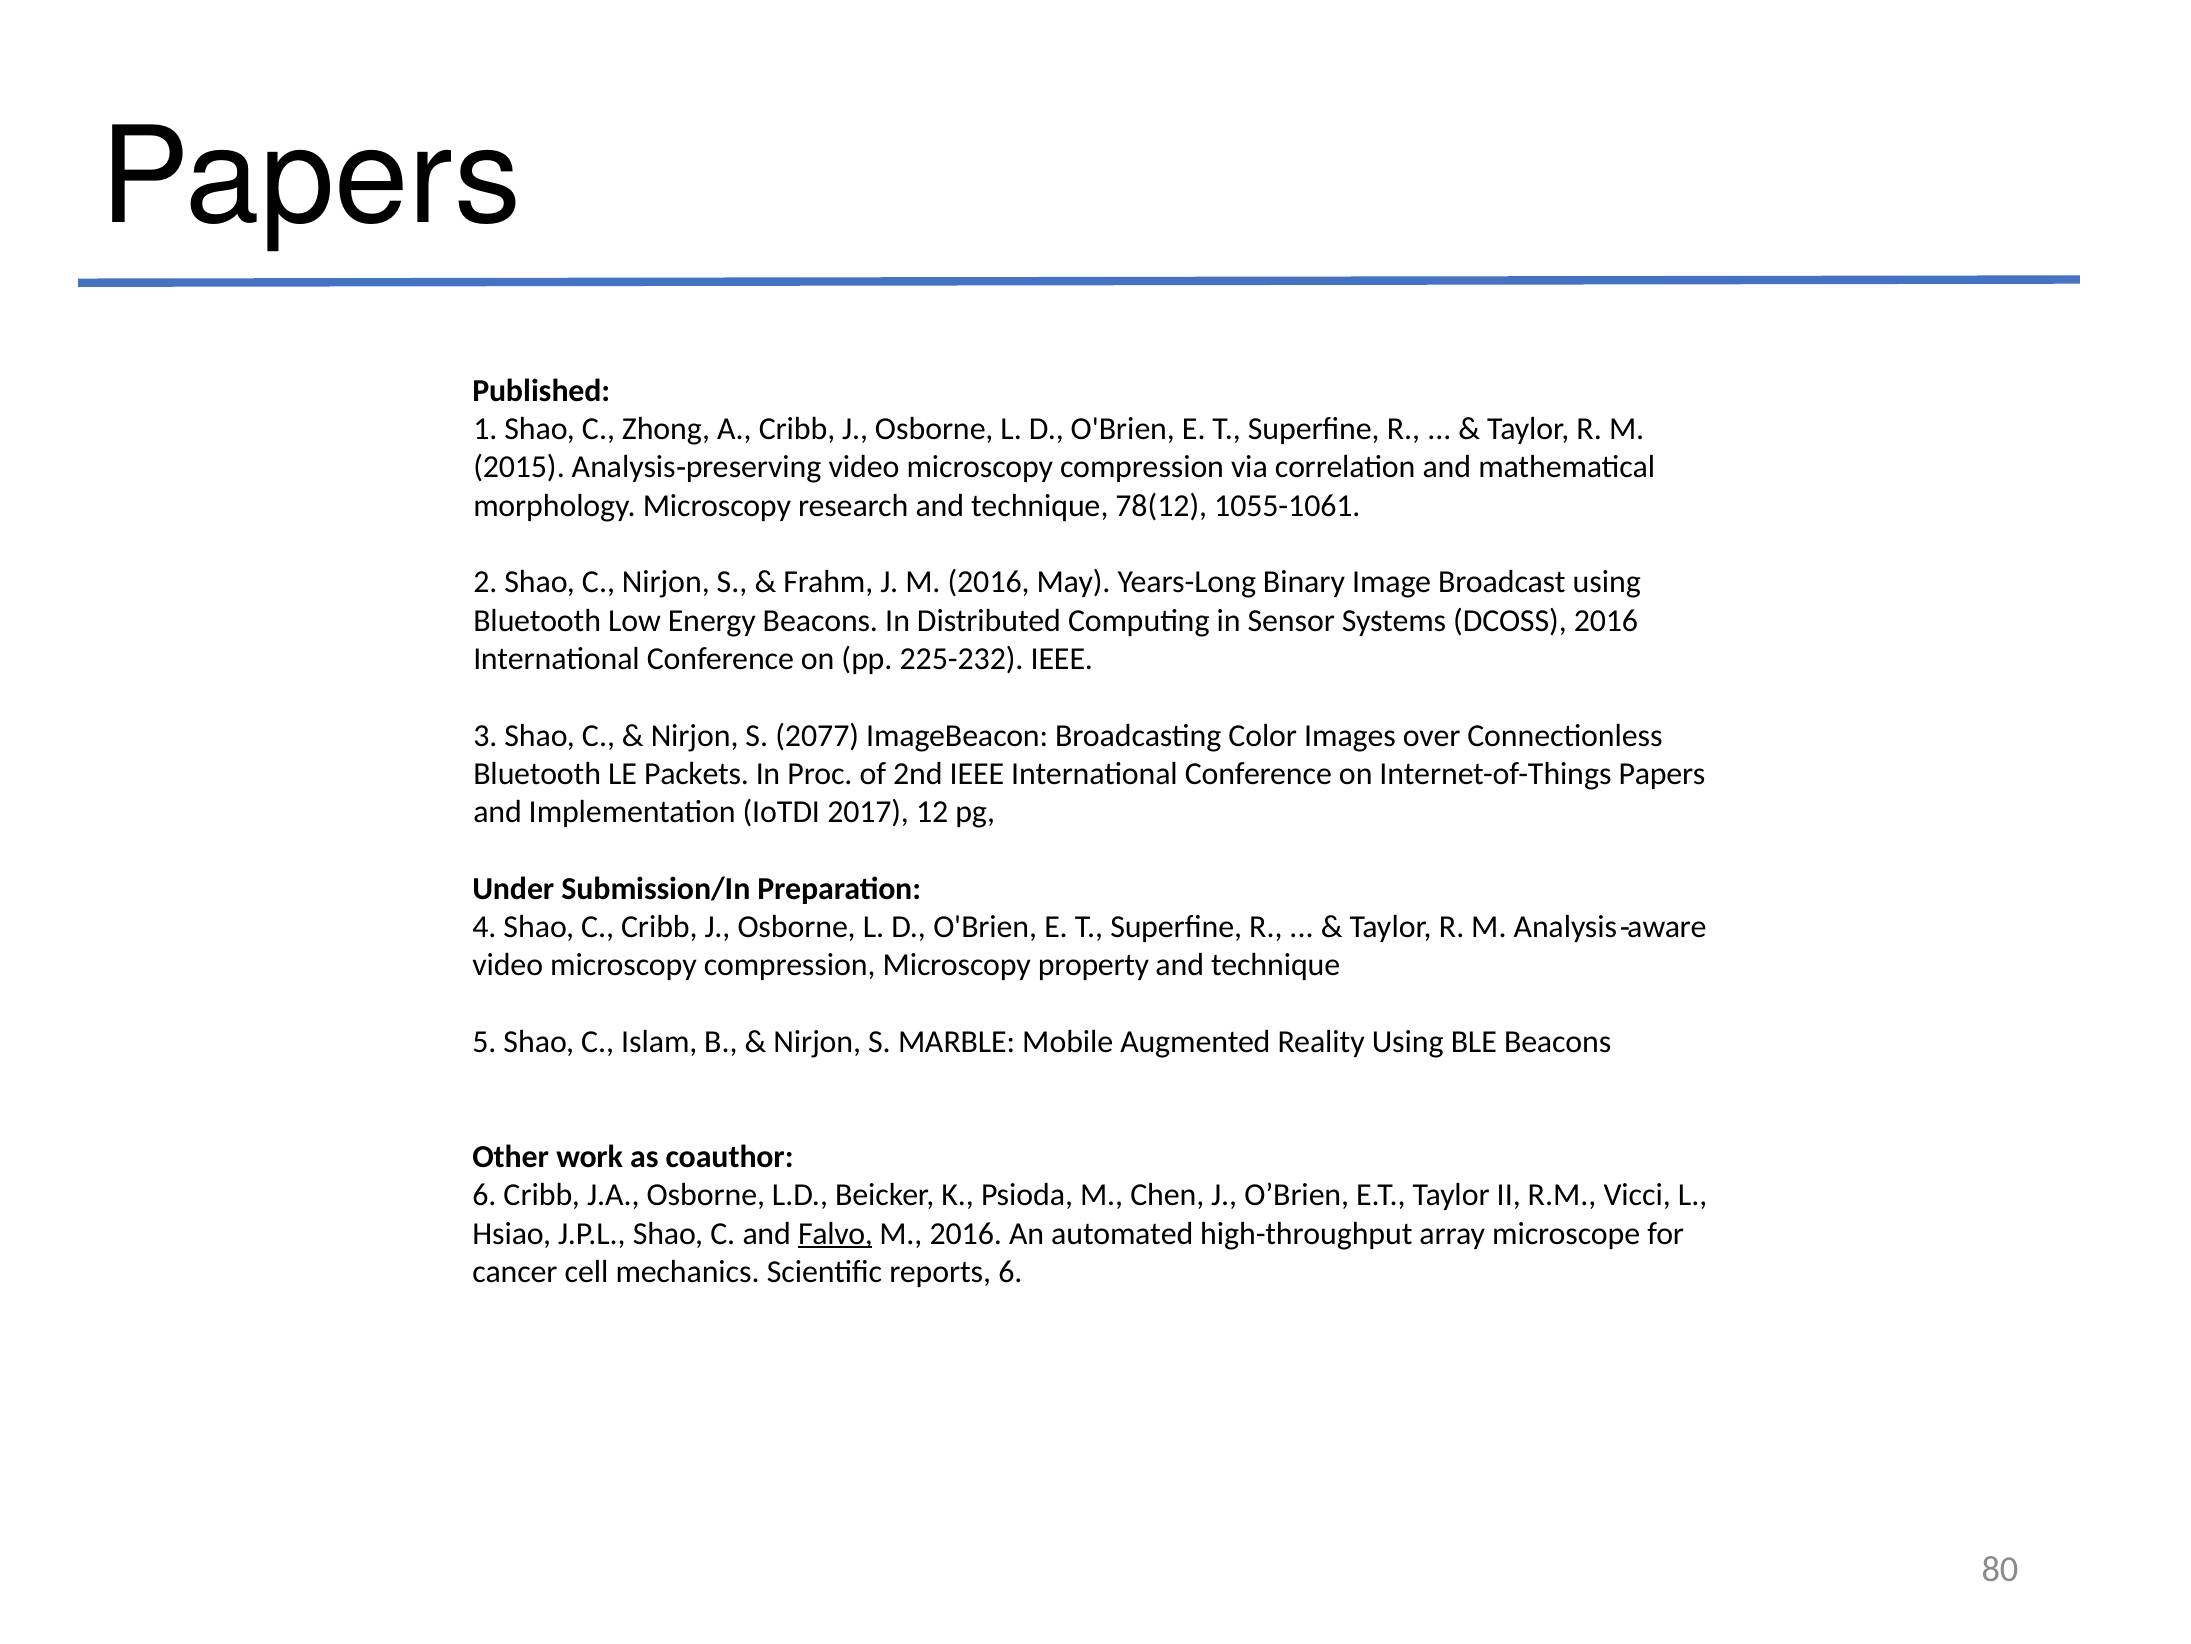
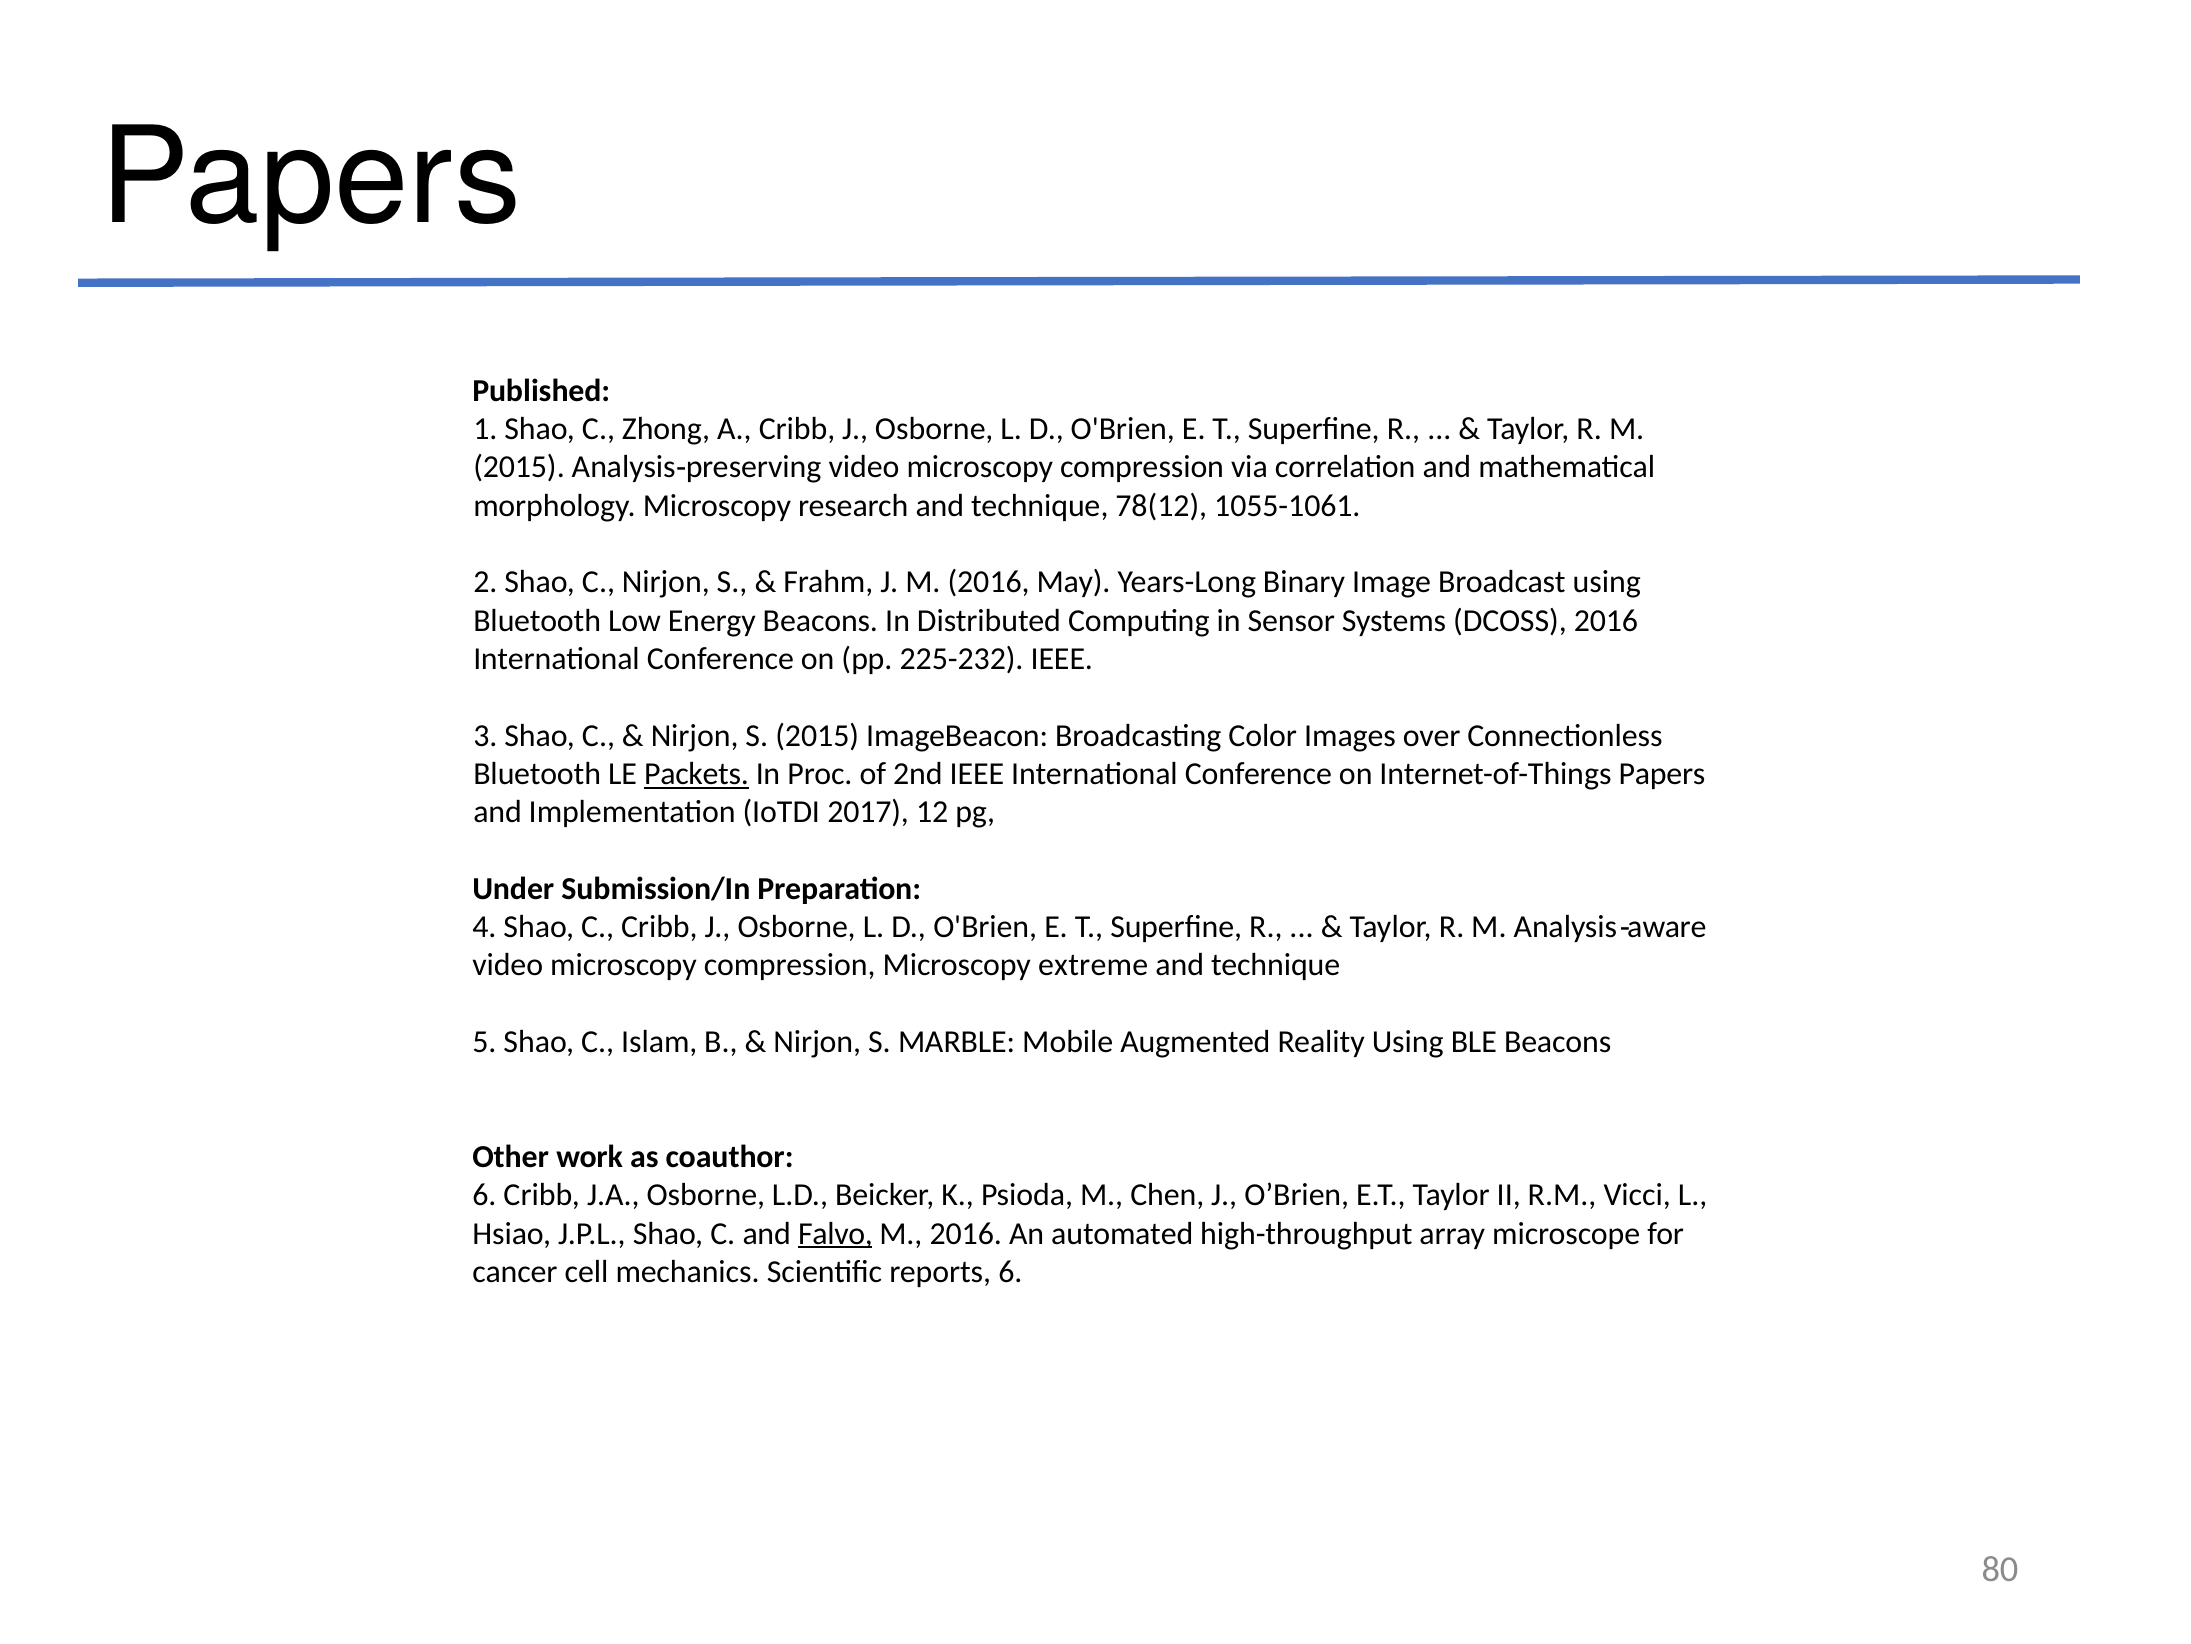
S 2077: 2077 -> 2015 (817, 735)
Packets underline: none -> present (697, 773)
property: property -> extreme (1093, 965)
